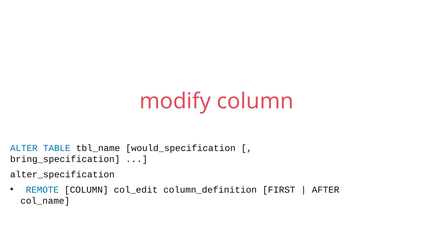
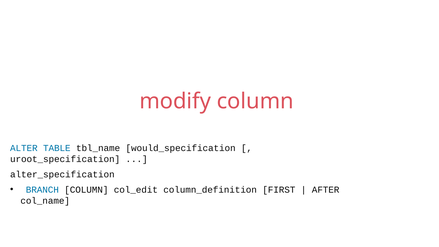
bring_specification: bring_specification -> uroot_specification (65, 159)
REMOTE: REMOTE -> BRANCH (42, 190)
